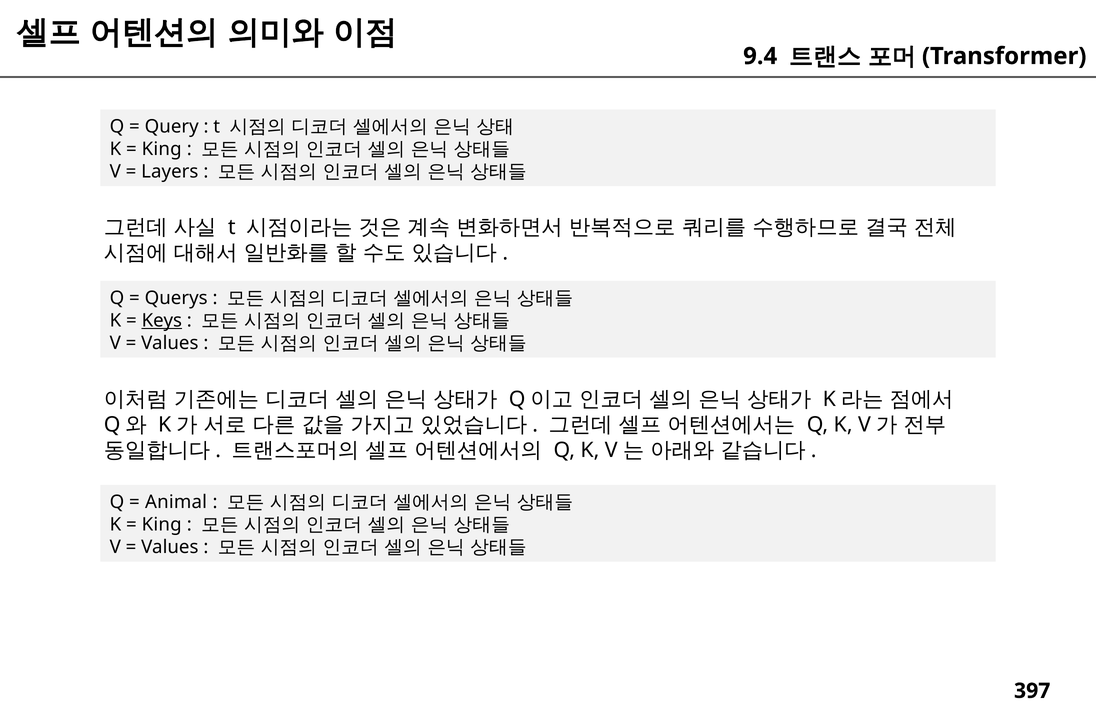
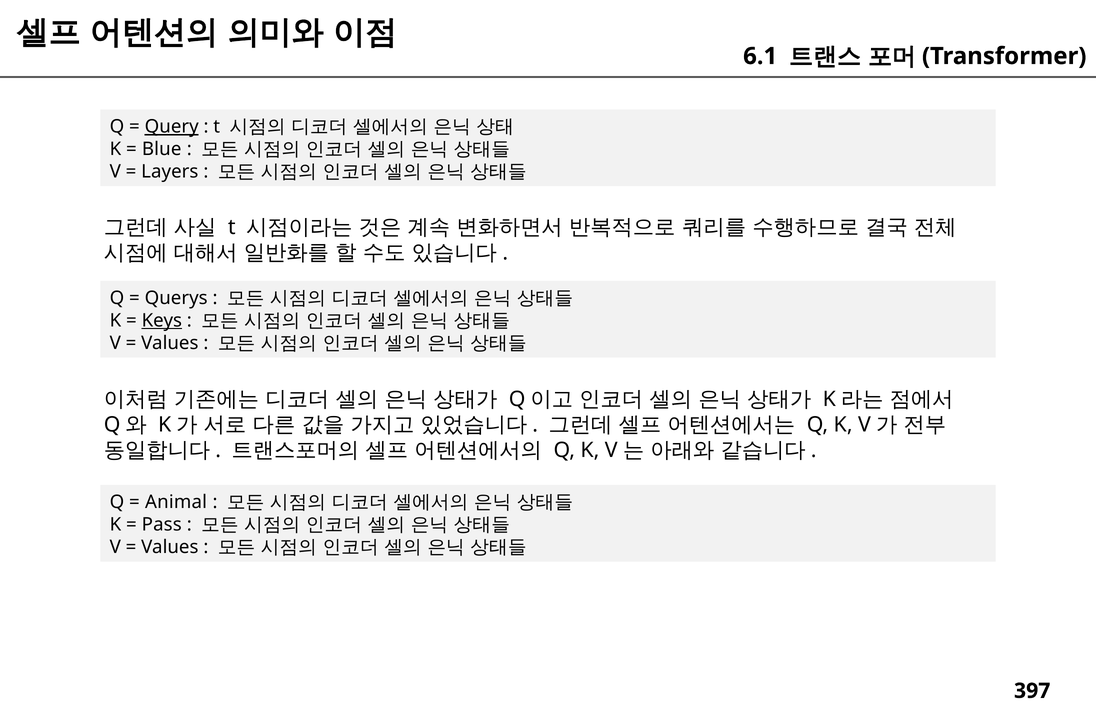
9.4: 9.4 -> 6.1 (760, 56)
Query underline: none -> present (172, 127)
King: King -> Blue (162, 149)
King: King -> Pass (162, 525)
